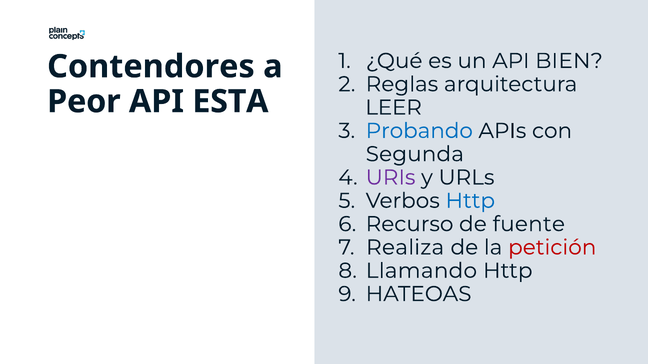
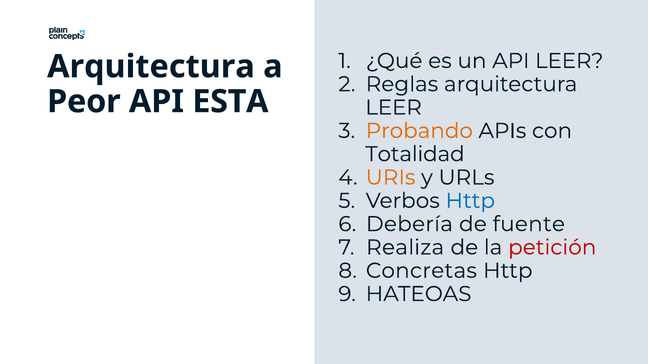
API BIEN: BIEN -> LEER (569, 61)
Contendores: Contendores -> Arquitectura (151, 67)
Probando colour: blue -> orange (419, 131)
Segunda: Segunda -> Totalidad (415, 154)
URIs colour: purple -> orange (391, 178)
Recurso: Recurso -> Debería (409, 224)
Llamando: Llamando -> Concretas (421, 271)
